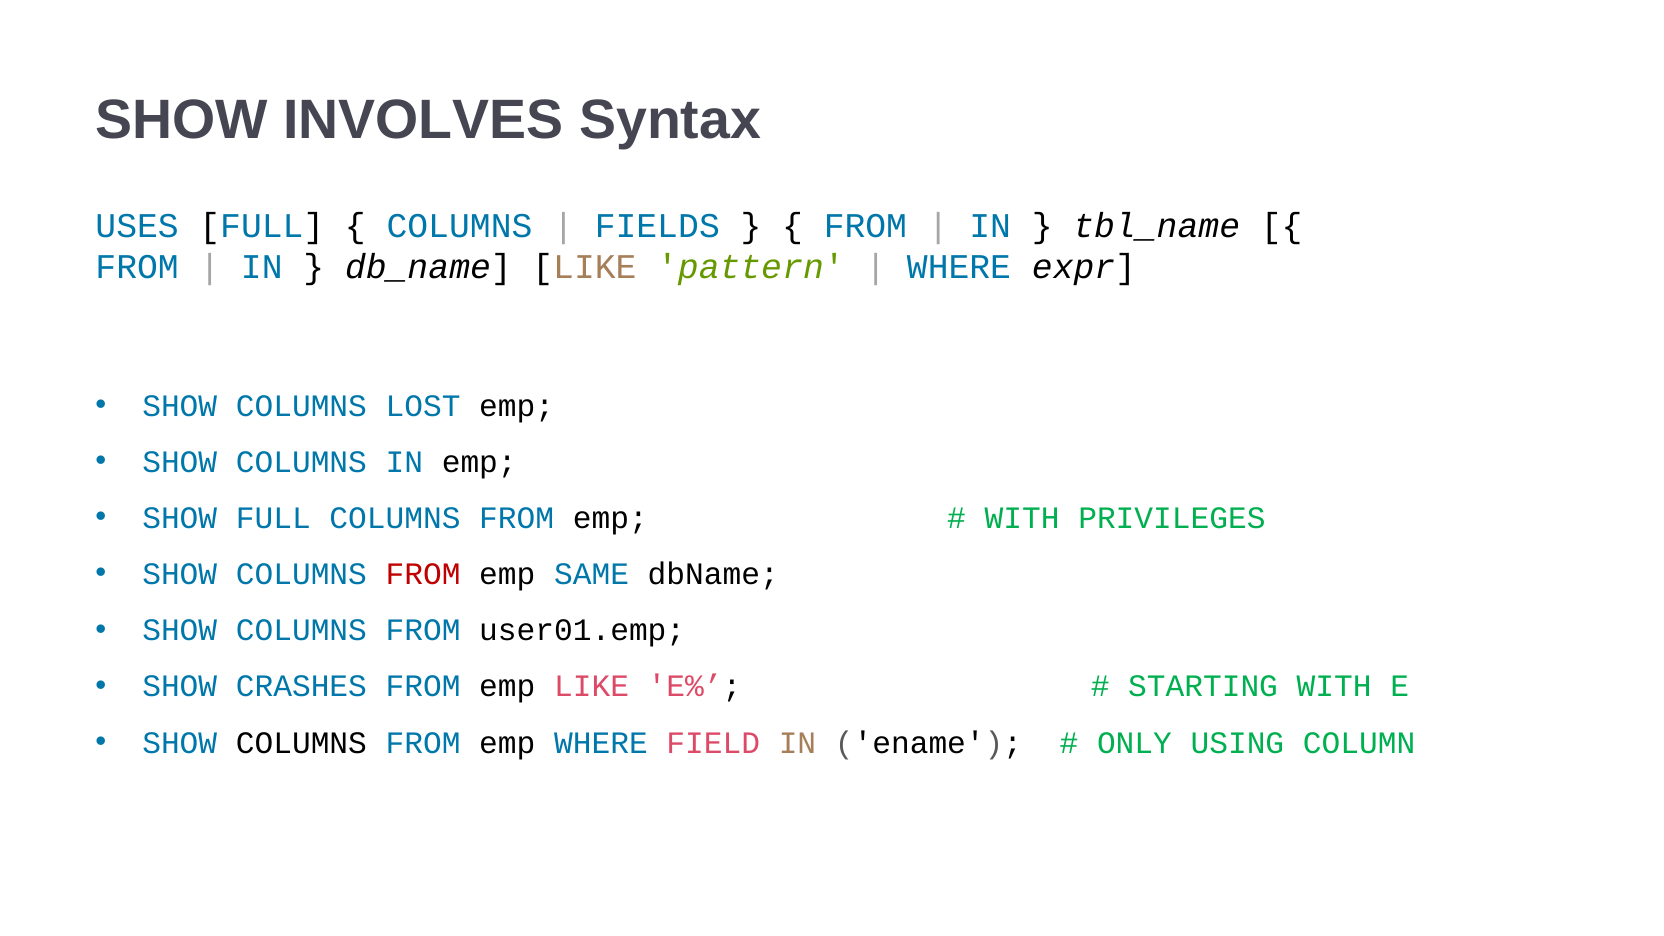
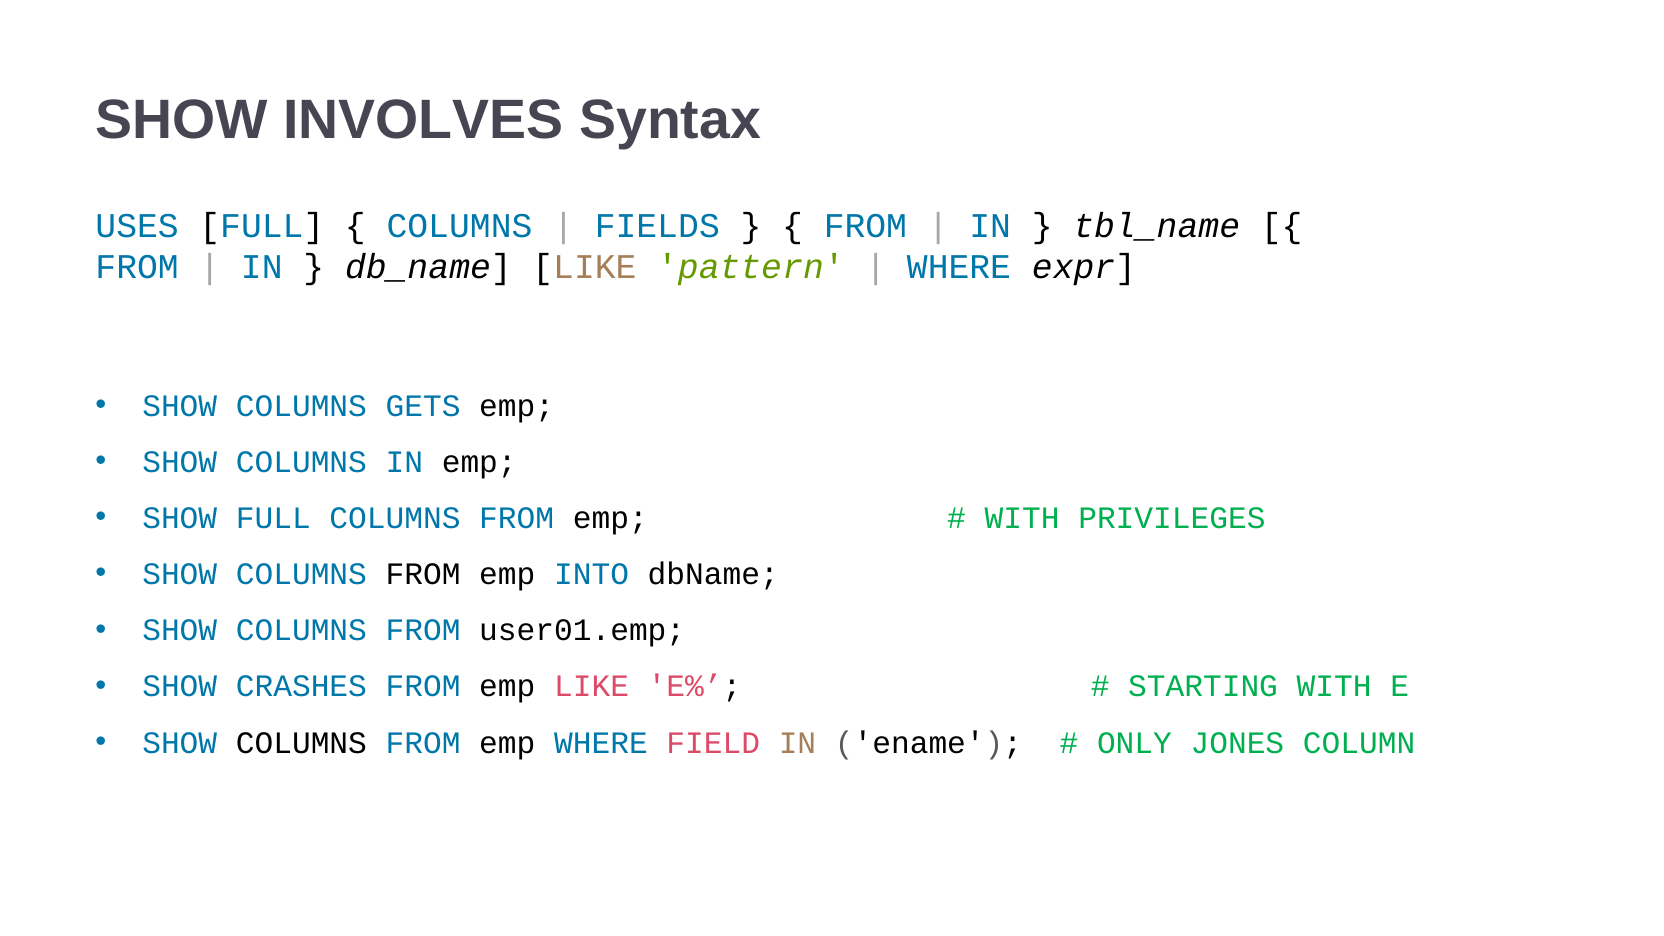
LOST: LOST -> GETS (423, 406)
FROM colour: red -> black (423, 574)
SAME: SAME -> INTO (592, 574)
USING: USING -> JONES (1237, 743)
